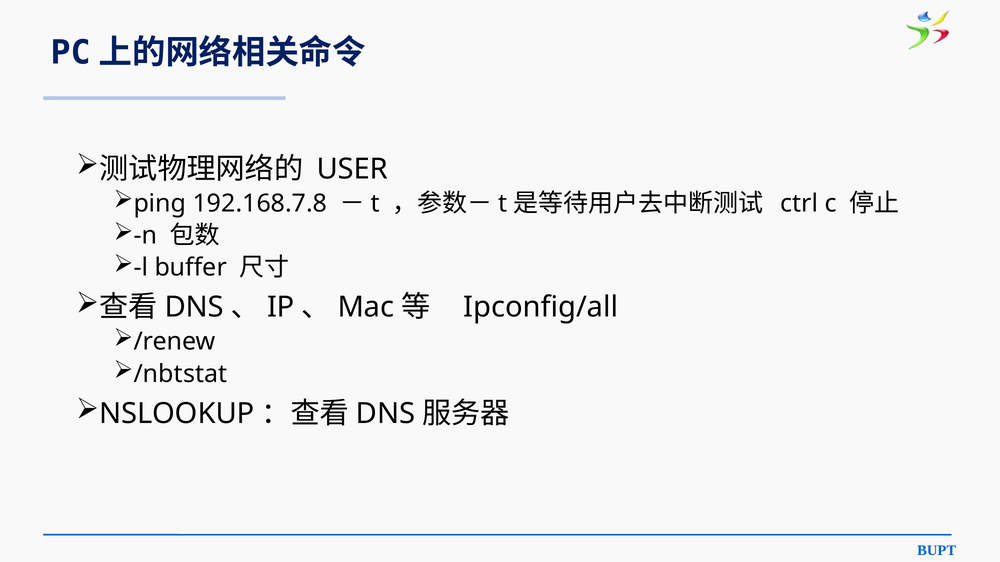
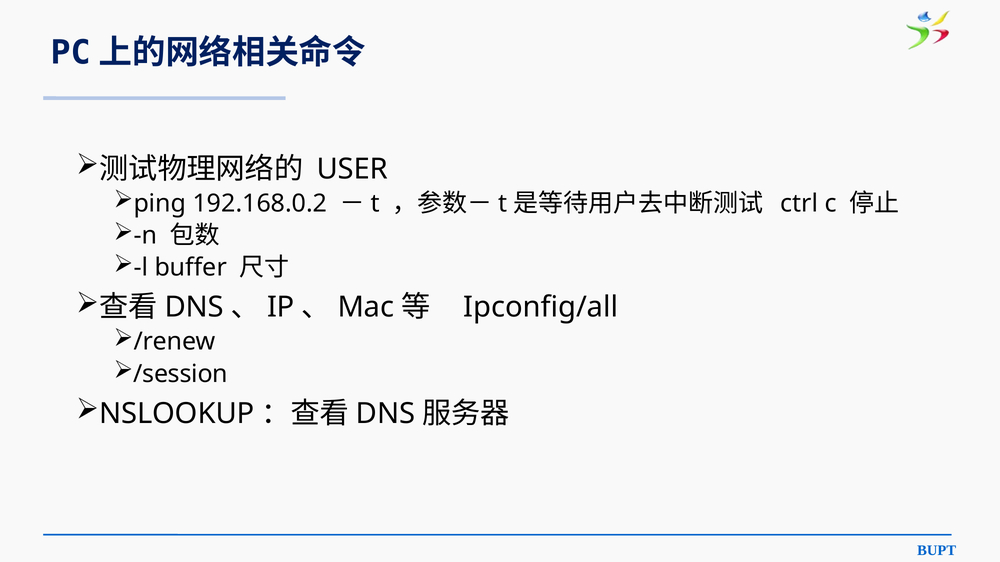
192.168.7.8: 192.168.7.8 -> 192.168.0.2 (260, 204)
/nbtstat: /nbtstat -> /session (181, 374)
